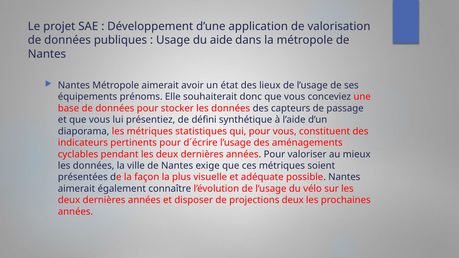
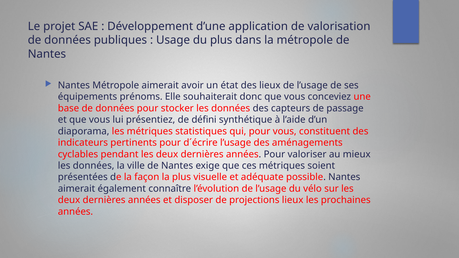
du aide: aide -> plus (221, 40)
projections deux: deux -> lieux (293, 200)
